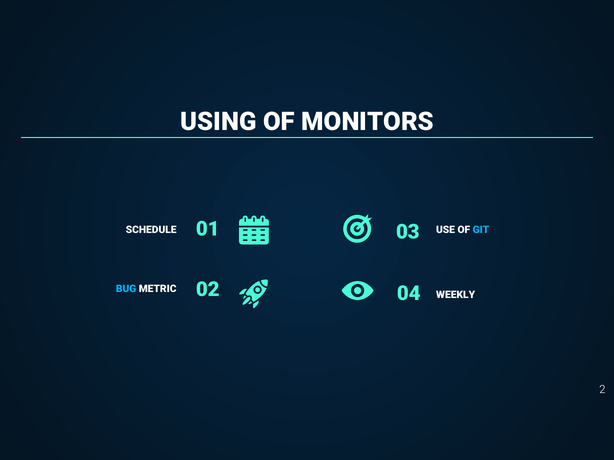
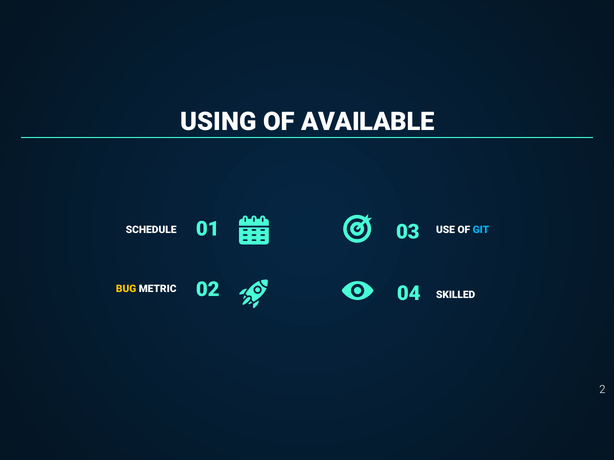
MONITORS: MONITORS -> AVAILABLE (368, 122)
BUG colour: light blue -> yellow (126, 289)
WEEKLY: WEEKLY -> SKILLED (456, 295)
